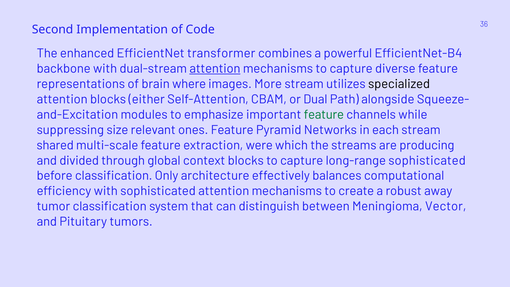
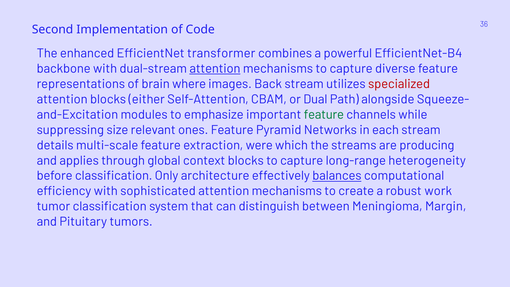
More: More -> Back (268, 84)
specialized colour: black -> red (399, 84)
shared: shared -> details (55, 145)
divided: divided -> applies (79, 160)
long-range sophisticated: sophisticated -> heterogeneity (427, 160)
balances underline: none -> present (337, 176)
away: away -> work (438, 191)
Vector: Vector -> Margin (446, 206)
